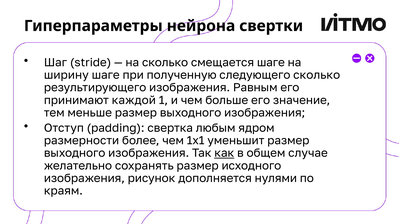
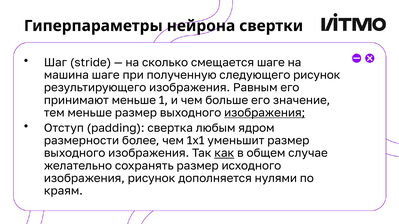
ширину: ширину -> машина (66, 75)
следующего сколько: сколько -> рисунок (317, 75)
принимают каждой: каждой -> меньше (134, 100)
изображения underline: none -> present (265, 113)
